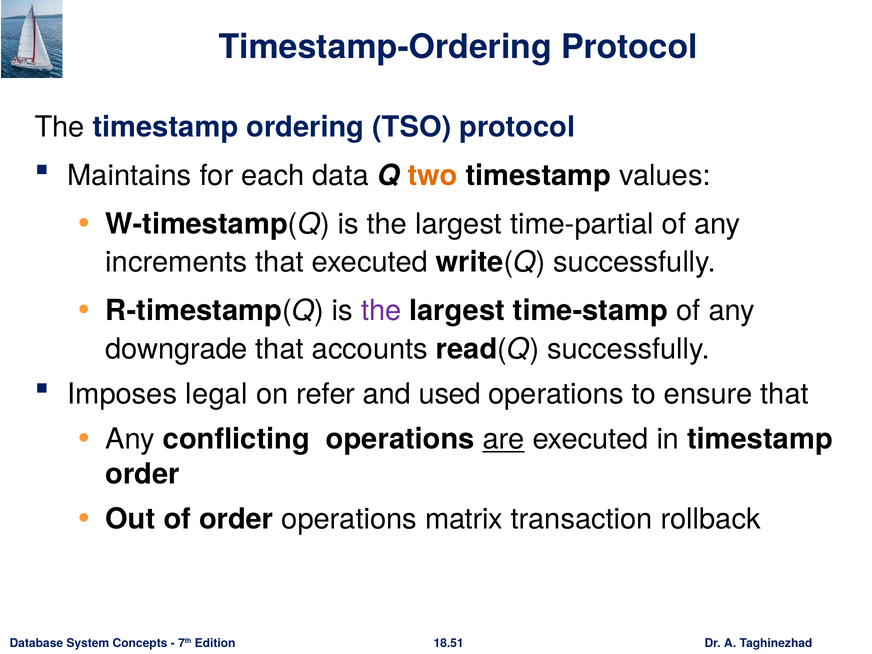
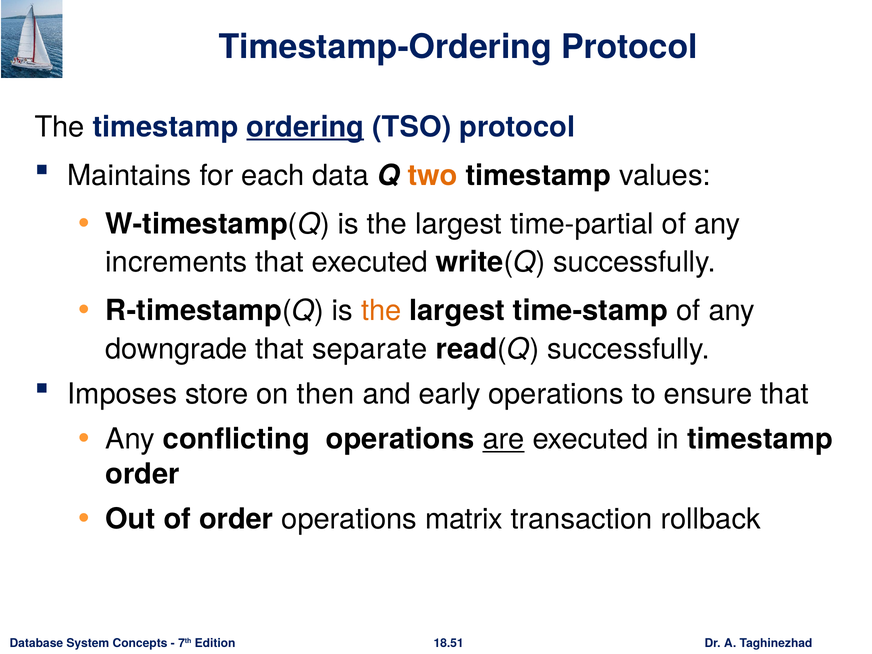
ordering underline: none -> present (305, 127)
the colour: purple -> orange (381, 311)
accounts: accounts -> separate (370, 349)
legal: legal -> store (217, 394)
refer: refer -> then (325, 394)
used: used -> early (450, 394)
